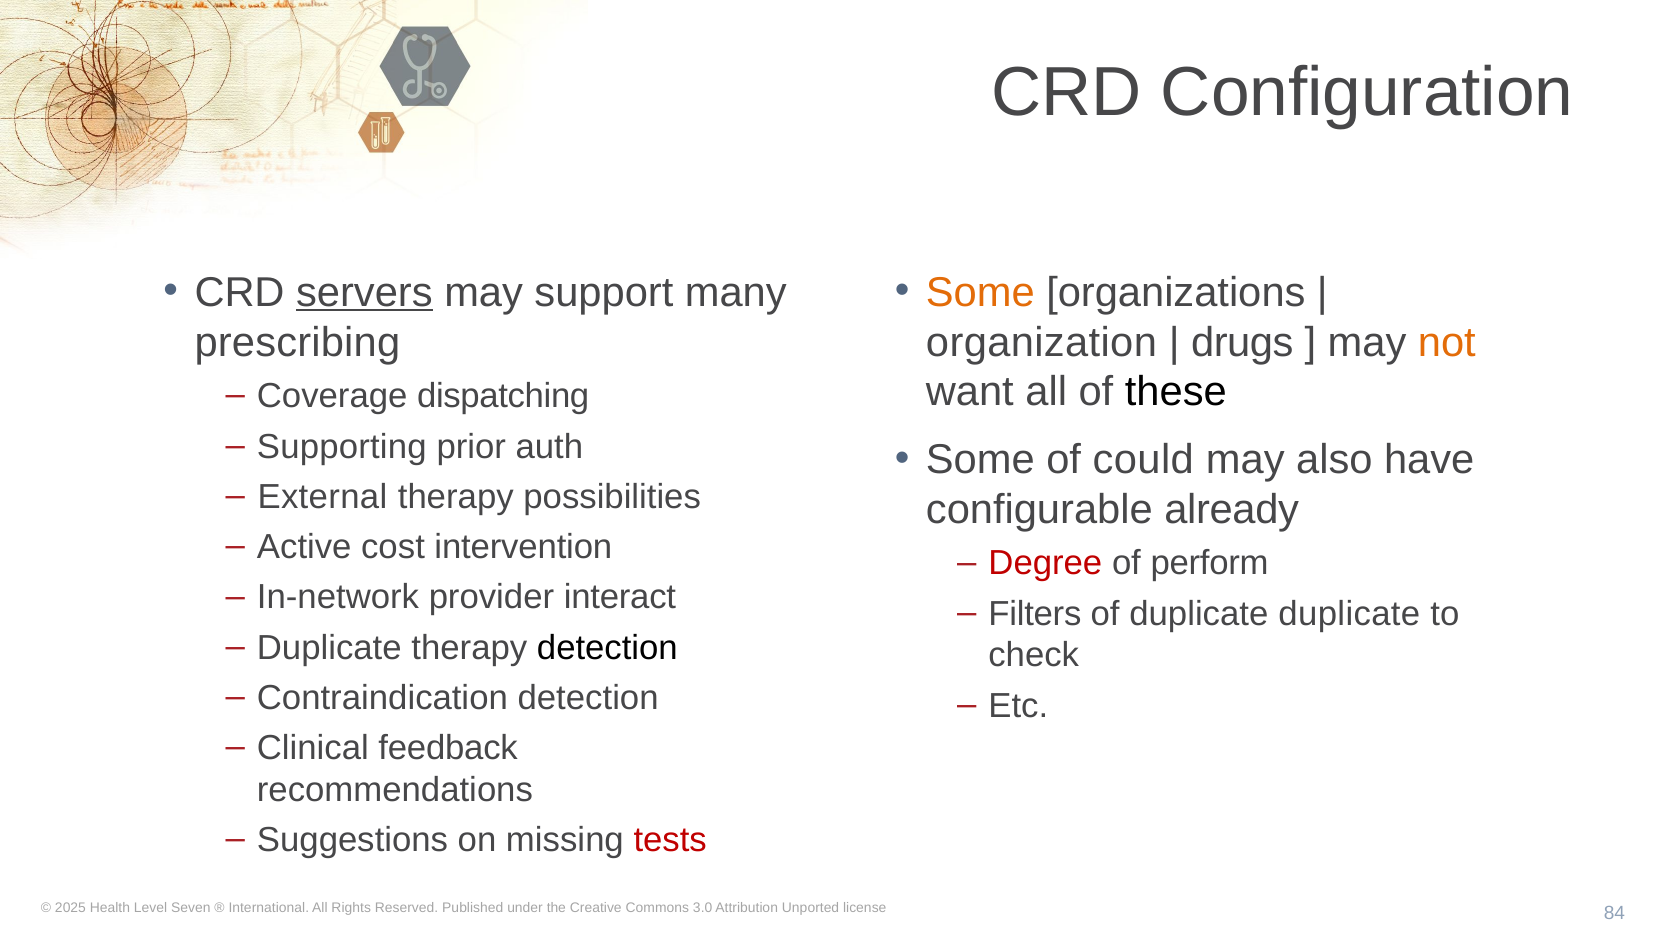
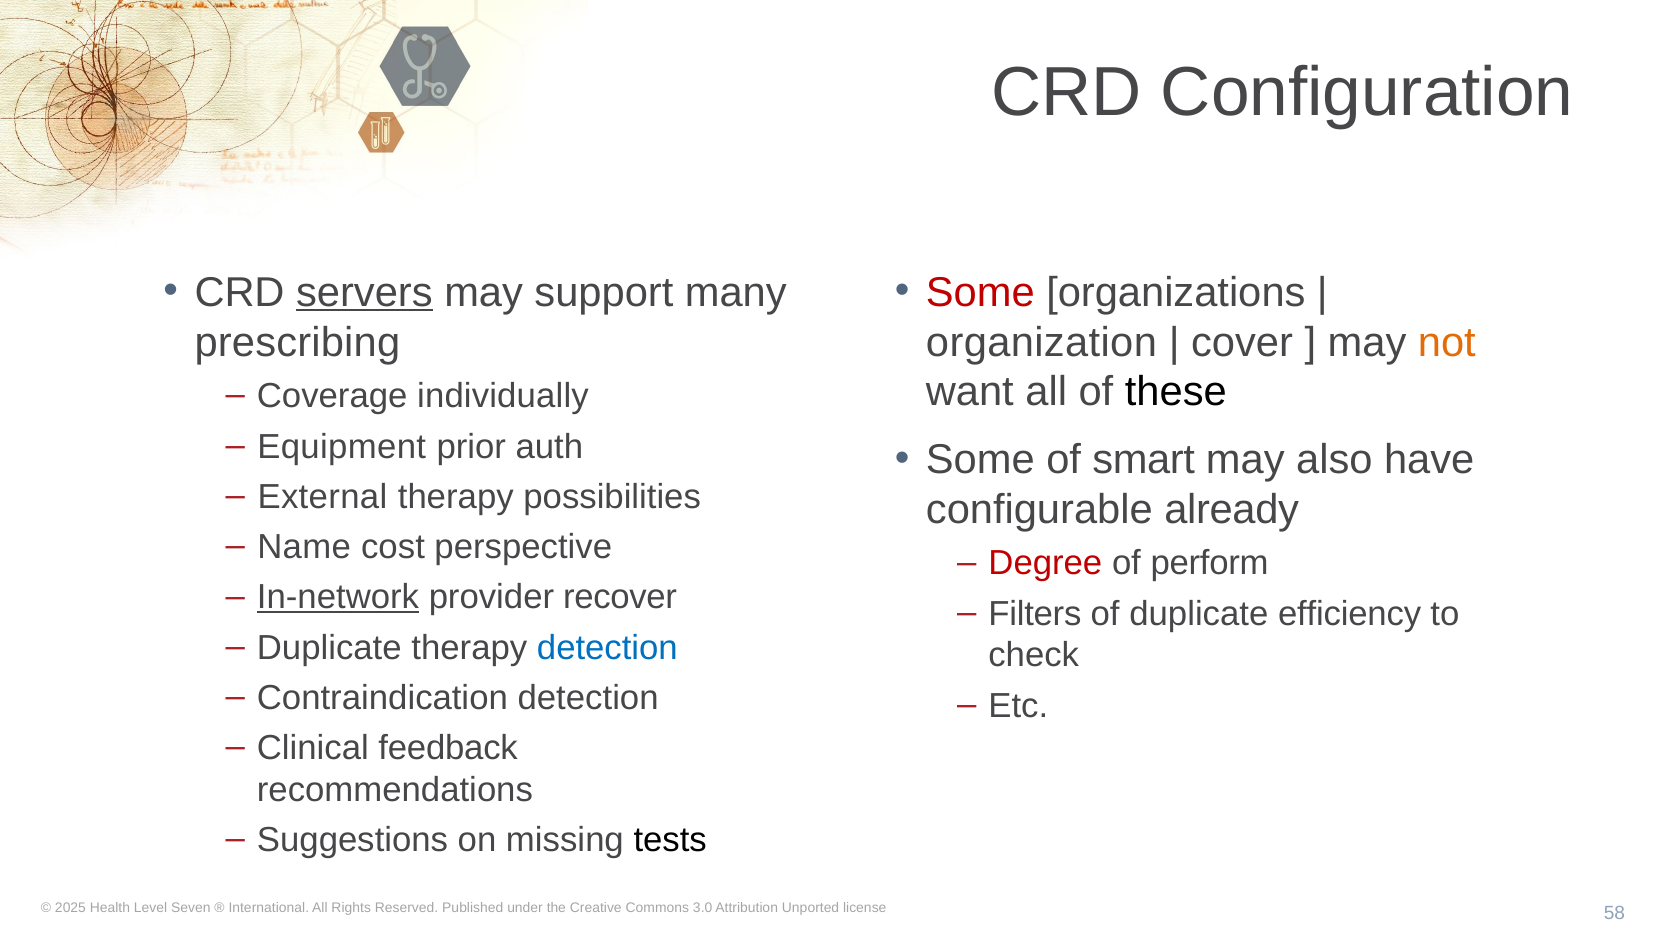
Some colour: orange -> red (980, 292)
drugs: drugs -> cover (1242, 342)
dispatching: dispatching -> individually (503, 396)
Supporting: Supporting -> Equipment (342, 447)
could: could -> smart (1144, 460)
Active: Active -> Name (304, 547)
intervention: intervention -> perspective (523, 547)
In-network underline: none -> present (338, 598)
interact: interact -> recover (620, 598)
duplicate duplicate: duplicate -> efficiency (1350, 614)
detection colour: black -> blue (607, 648)
tests colour: red -> black (670, 841)
84: 84 -> 58 (1614, 913)
